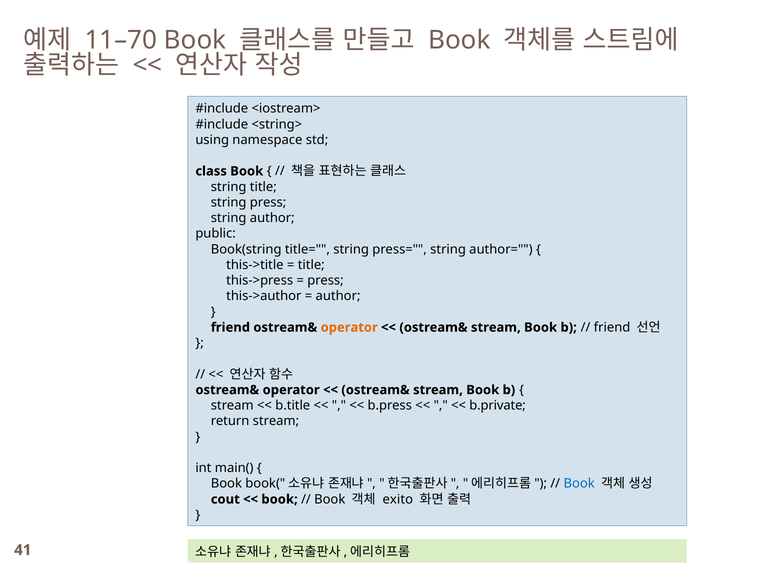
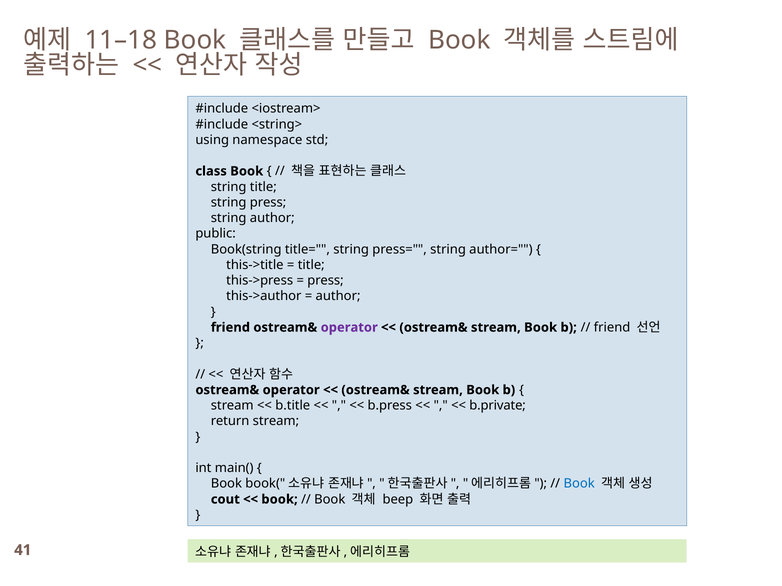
11–70: 11–70 -> 11–18 (121, 40)
operator colour: orange -> purple (349, 328)
exito: exito -> beep (398, 500)
